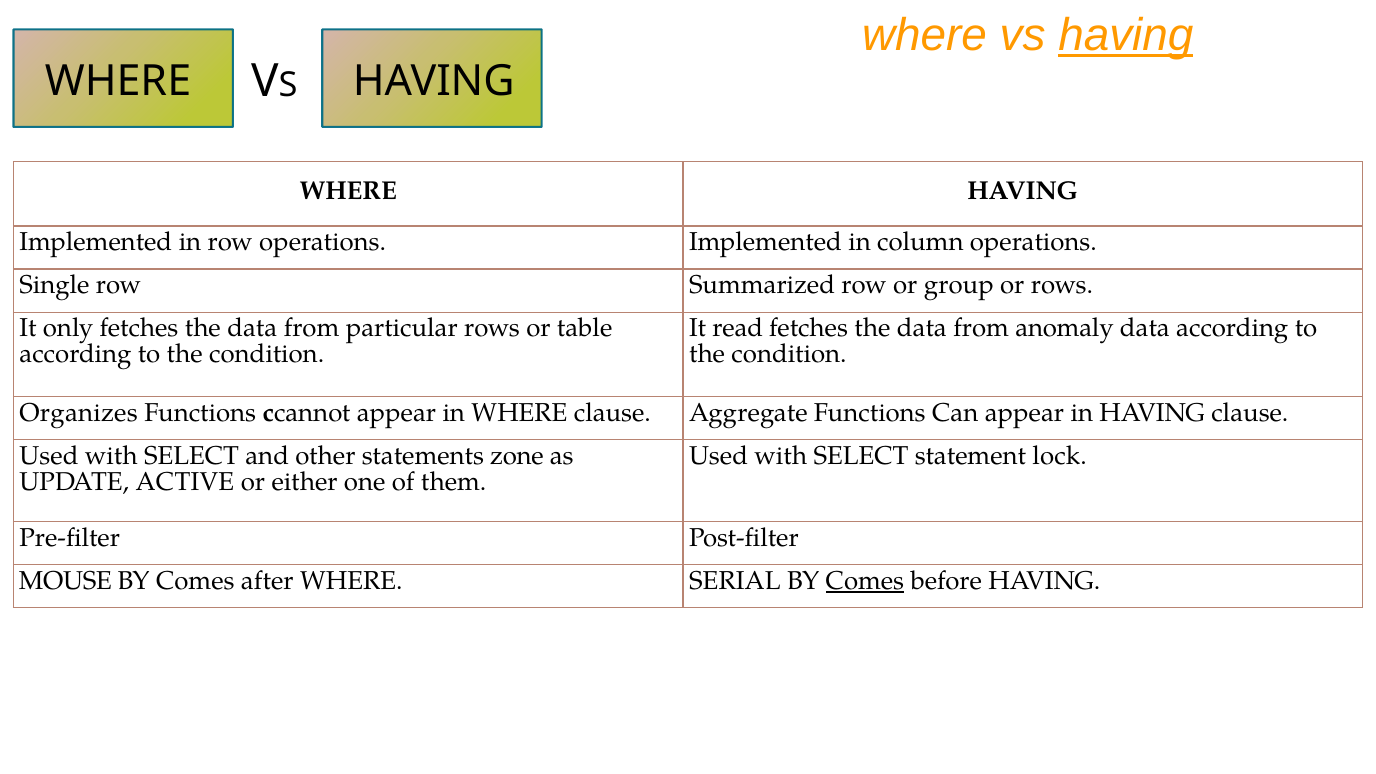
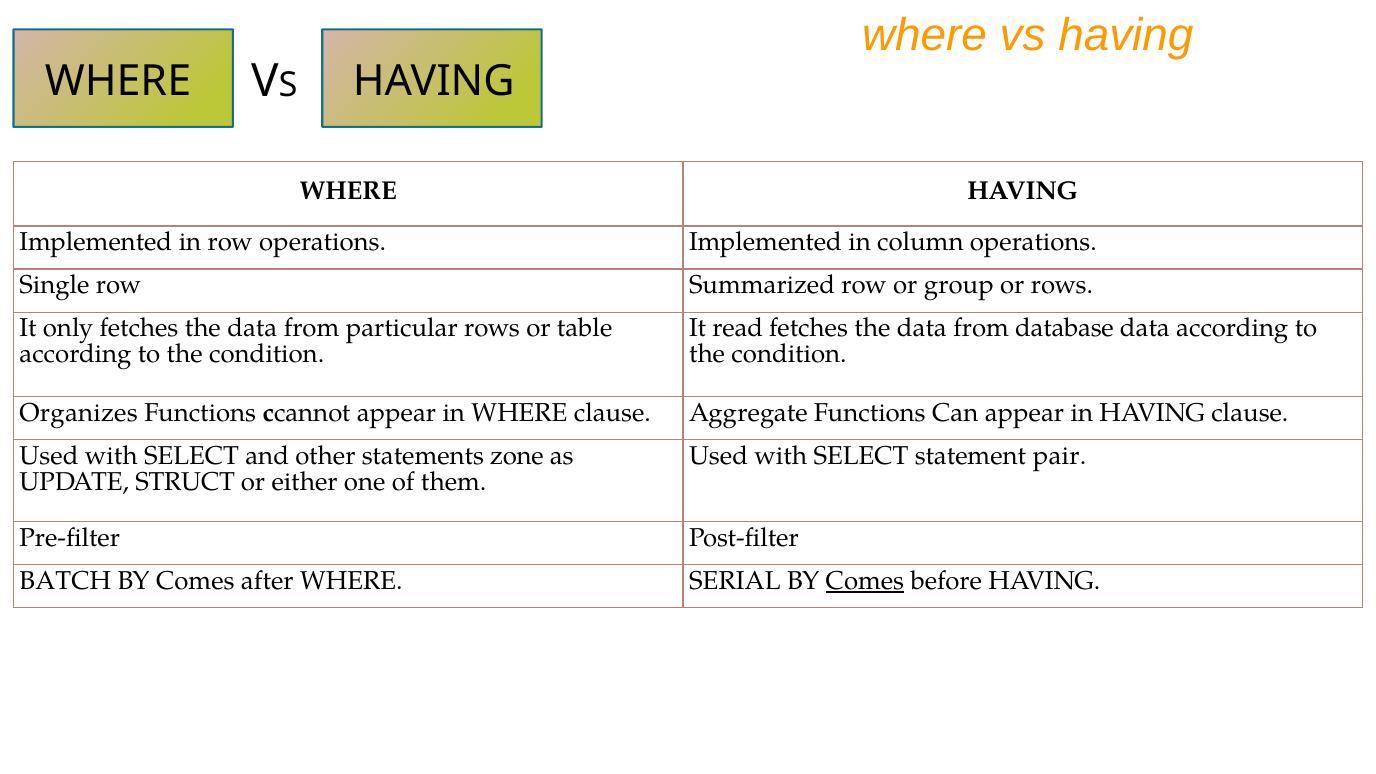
having underline: present -> none (1126, 36)
anomaly: anomaly -> database (1065, 328)
lock: lock -> pair (1060, 456)
ACTIVE: ACTIVE -> STRUCT (185, 482)
MOUSE: MOUSE -> BATCH (65, 581)
